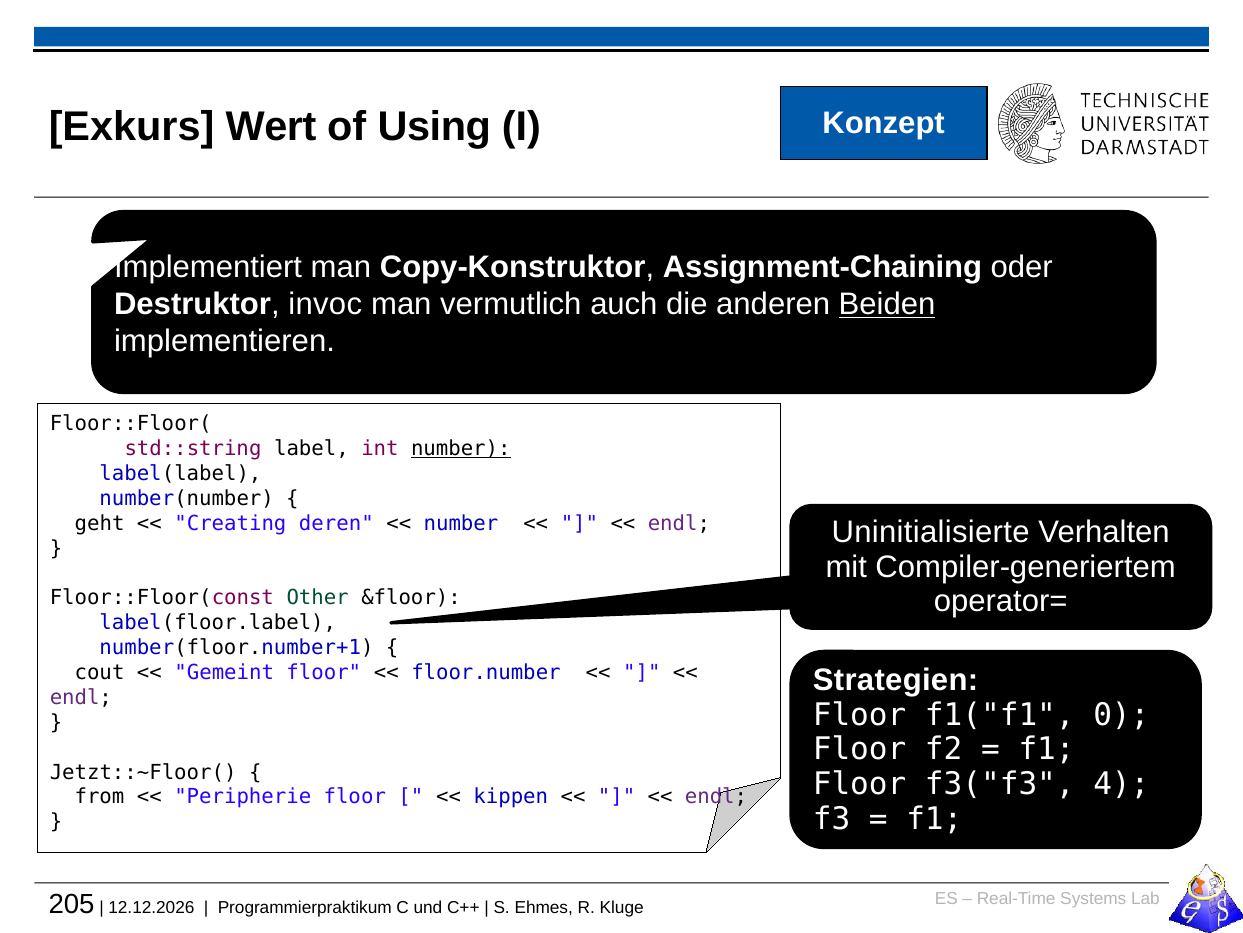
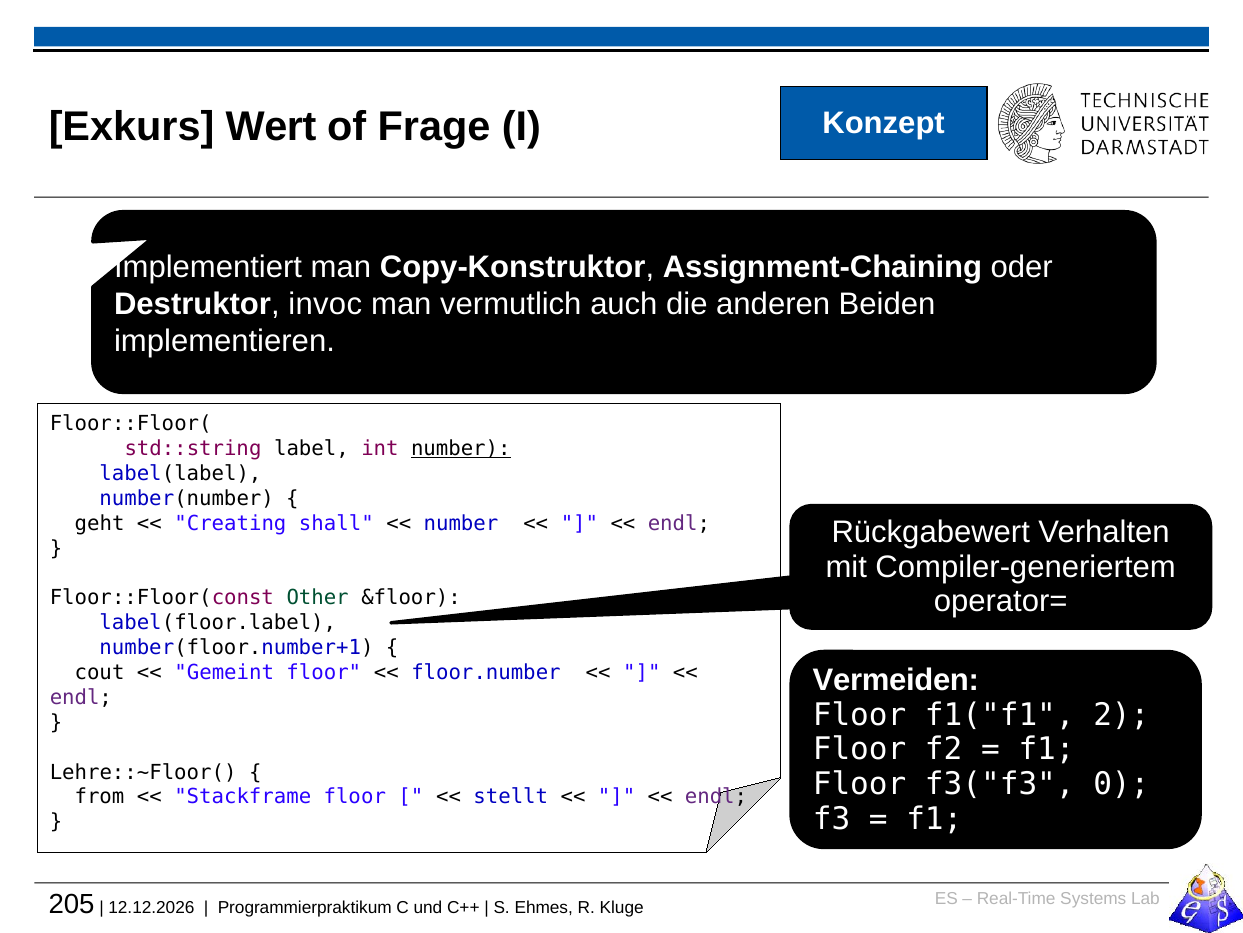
Using: Using -> Frage (434, 126)
Beiden underline: present -> none (887, 304)
deren: deren -> shall (336, 523)
Uninitialisierte: Uninitialisierte -> Rückgabewert (931, 532)
Strategien: Strategien -> Vermeiden (896, 680)
0: 0 -> 2 (1121, 714)
Jetzt::~Floor(: Jetzt::~Floor( -> Lehre::~Floor( (143, 772)
4: 4 -> 0 (1121, 784)
Peripherie: Peripherie -> Stackframe (243, 796)
kippen: kippen -> stellt (511, 796)
